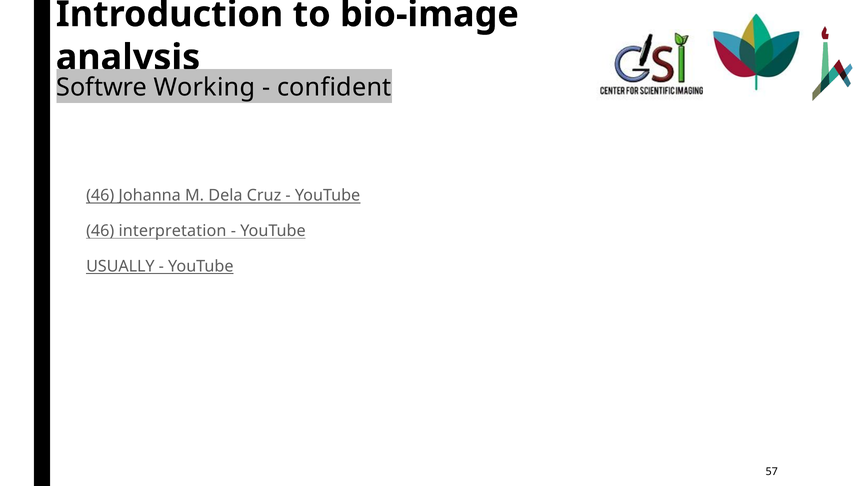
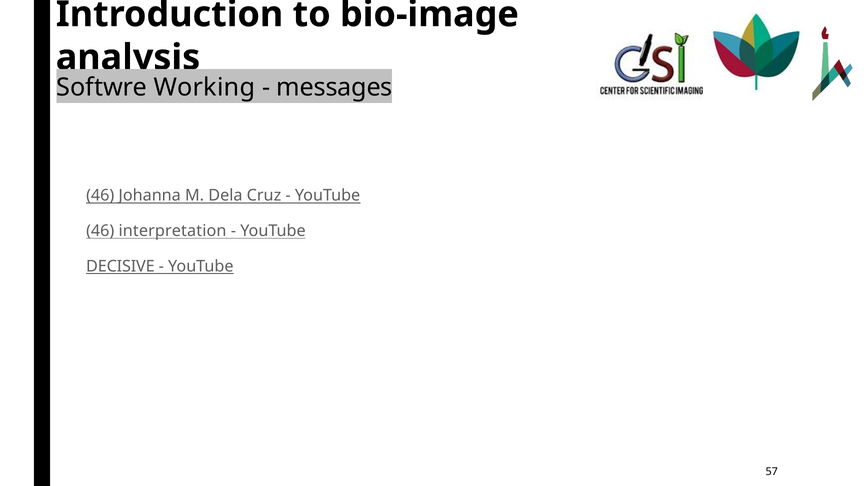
confident: confident -> messages (335, 87)
USUALLY: USUALLY -> DECISIVE (120, 266)
